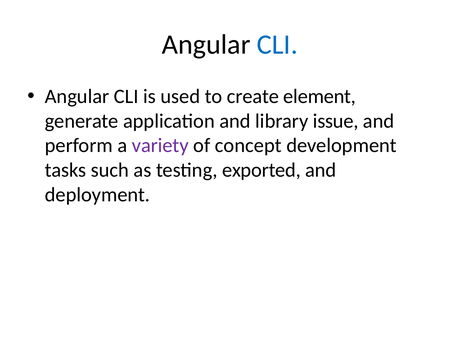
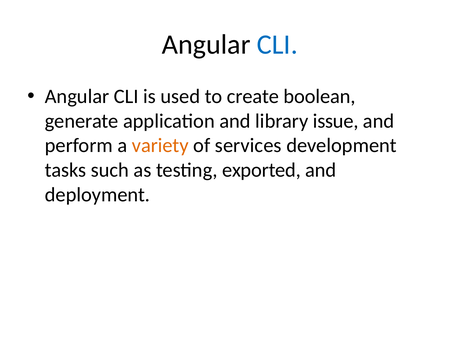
element: element -> boolean (320, 96)
variety colour: purple -> orange (160, 146)
concept: concept -> services (248, 146)
